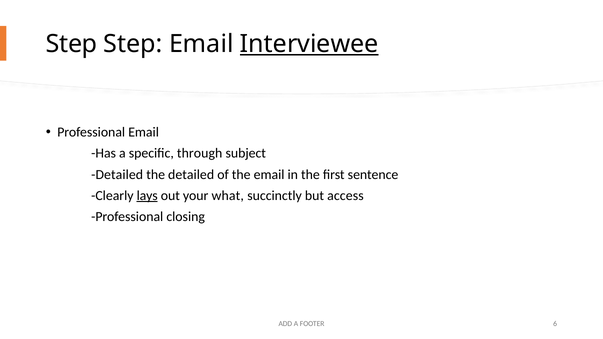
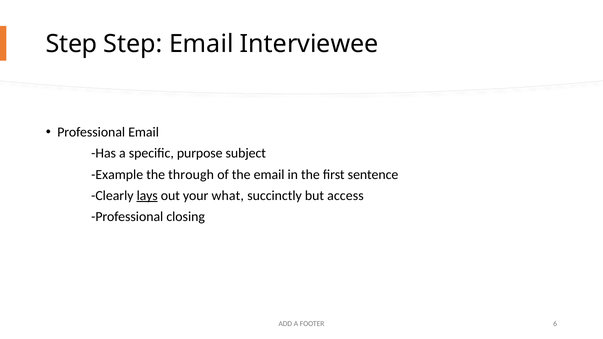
Interviewee underline: present -> none (309, 44)
through: through -> purpose (200, 153)
Detailed: Detailed -> Example (117, 175)
the detailed: detailed -> through (191, 175)
